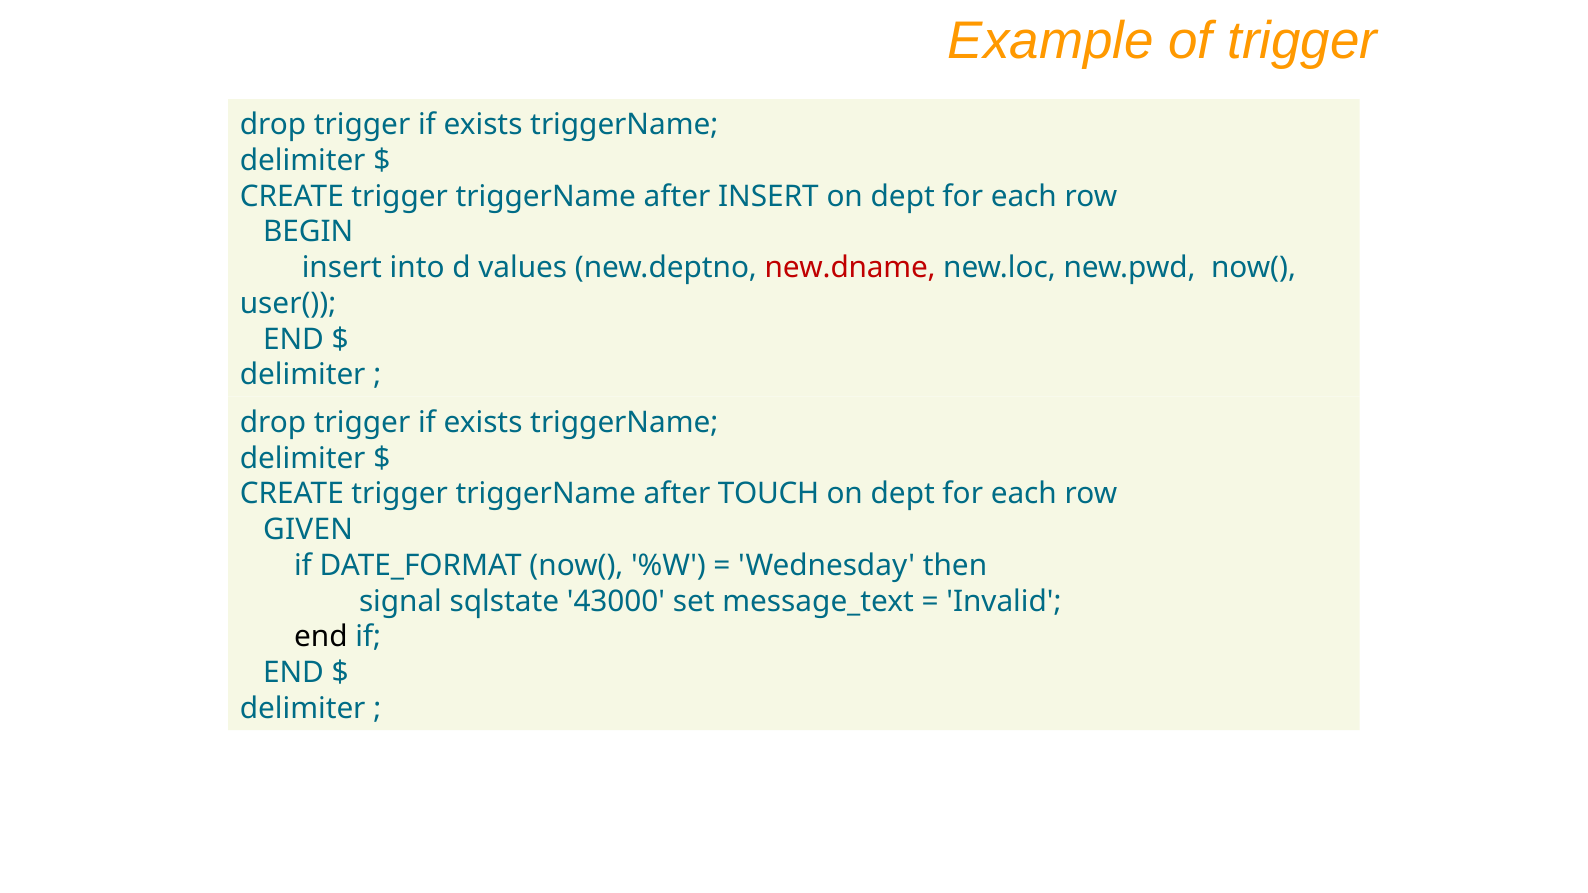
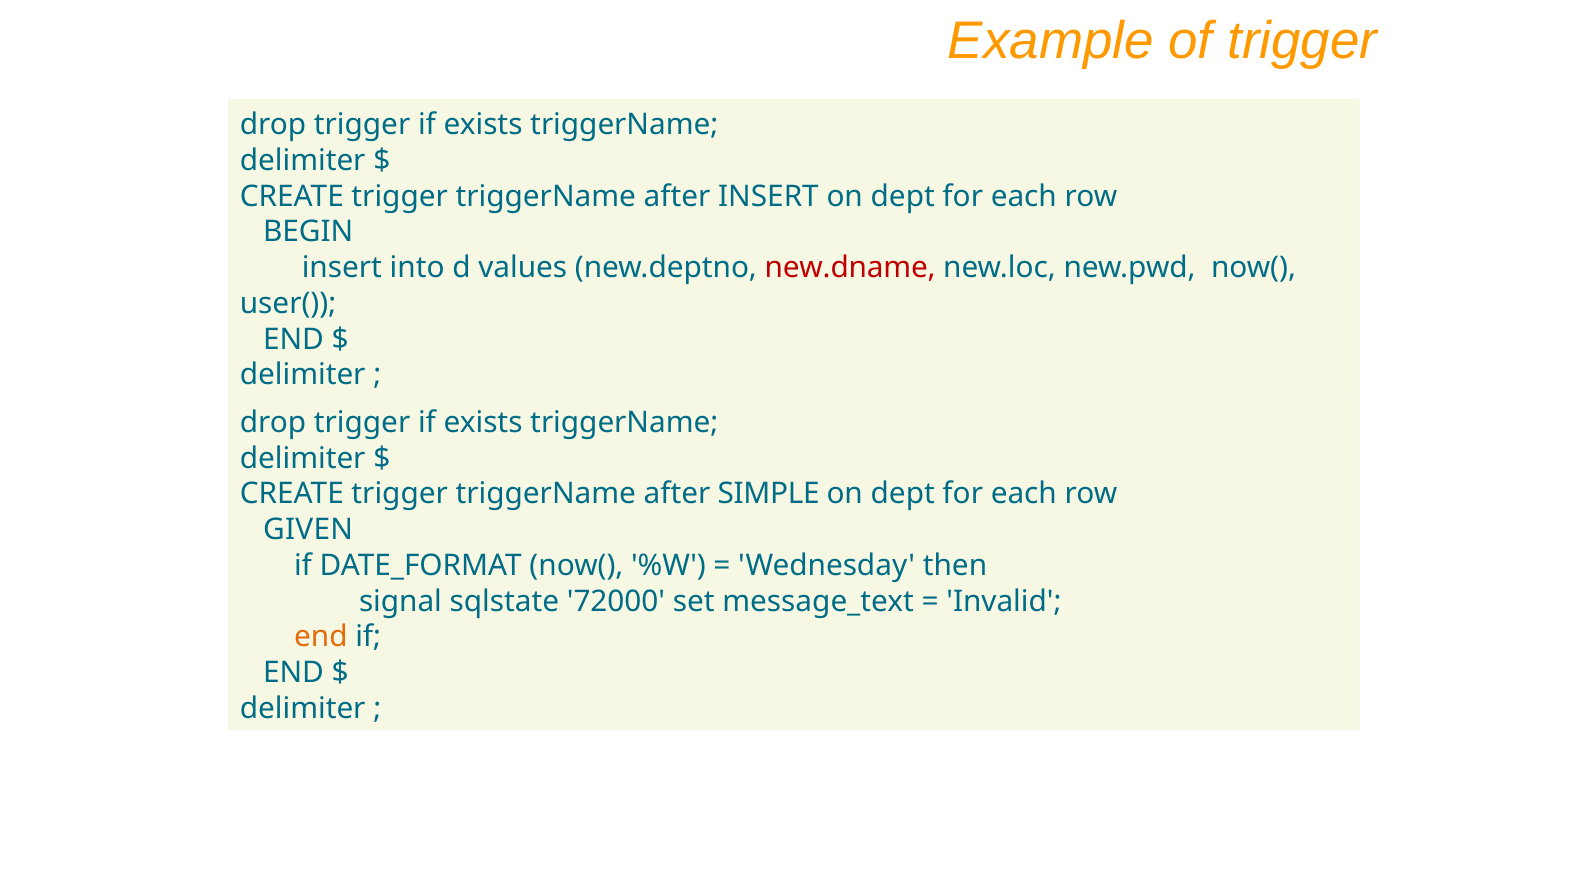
TOUCH: TOUCH -> SIMPLE (769, 494)
43000: 43000 -> 72000 (616, 601)
end colour: black -> orange (321, 637)
